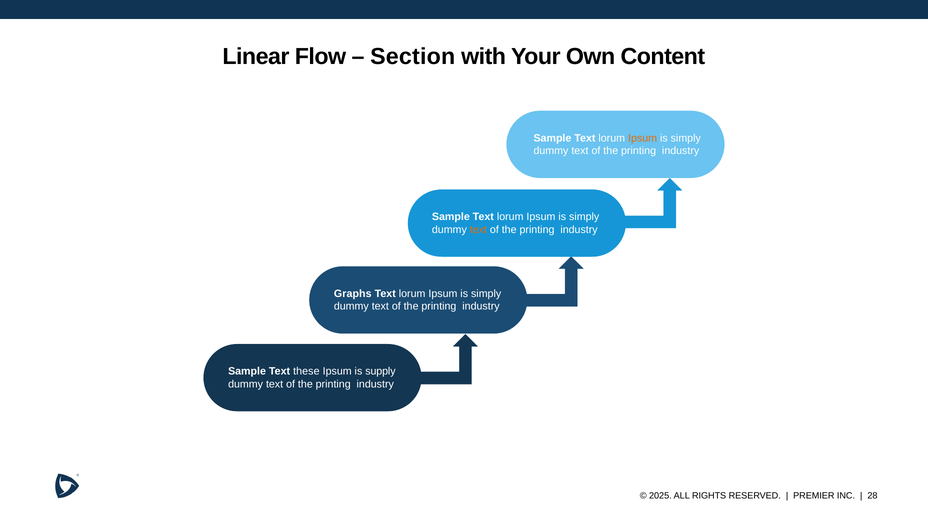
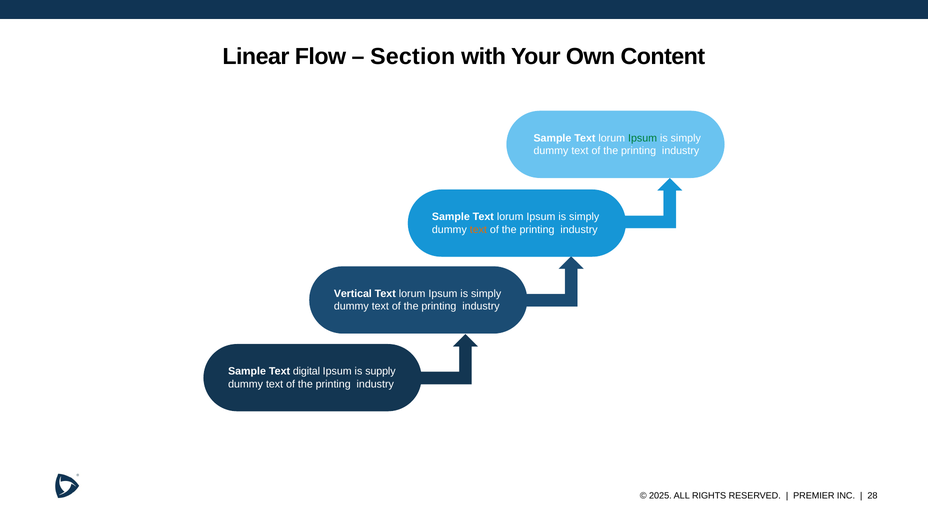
Ipsum colour: orange -> green (643, 138)
Graphs: Graphs -> Vertical (353, 294)
these: these -> digital (306, 371)
